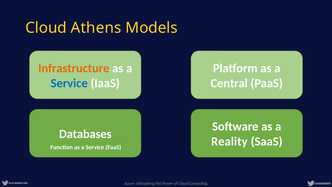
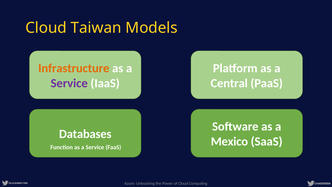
Athens: Athens -> Taiwan (96, 28)
Service colour: blue -> purple (69, 83)
Reality: Reality -> Mexico (229, 141)
